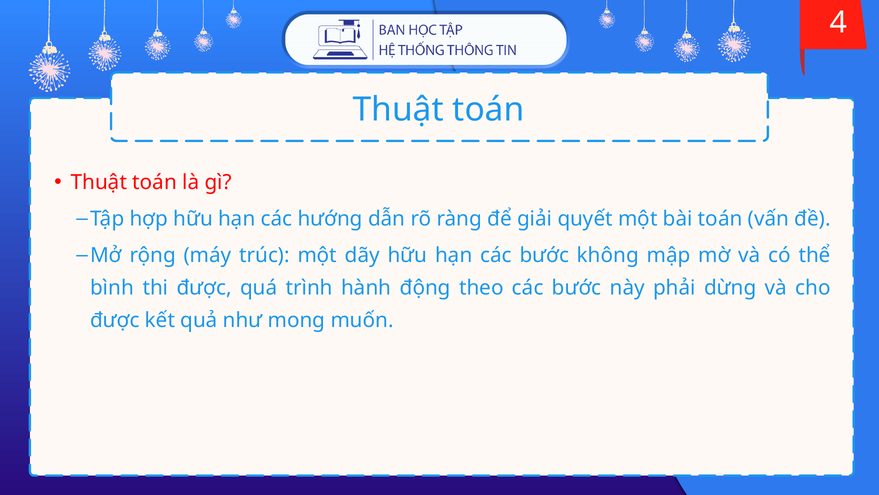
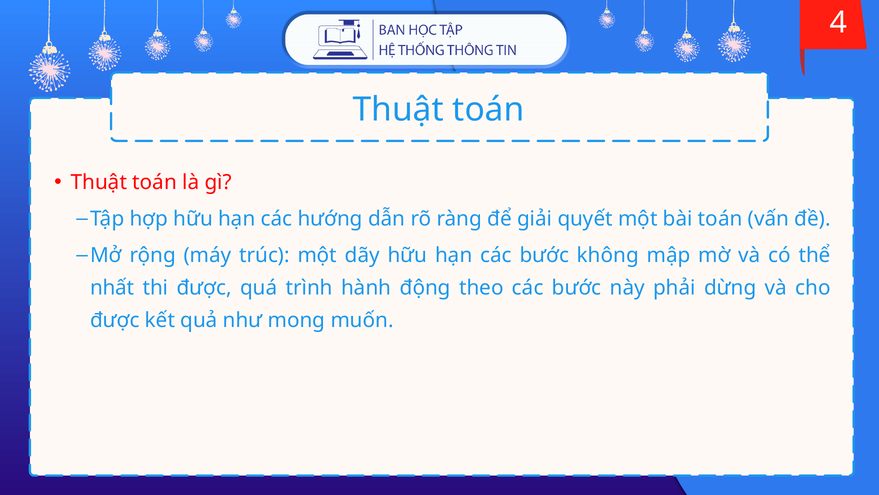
bình: bình -> nhất (112, 288)
